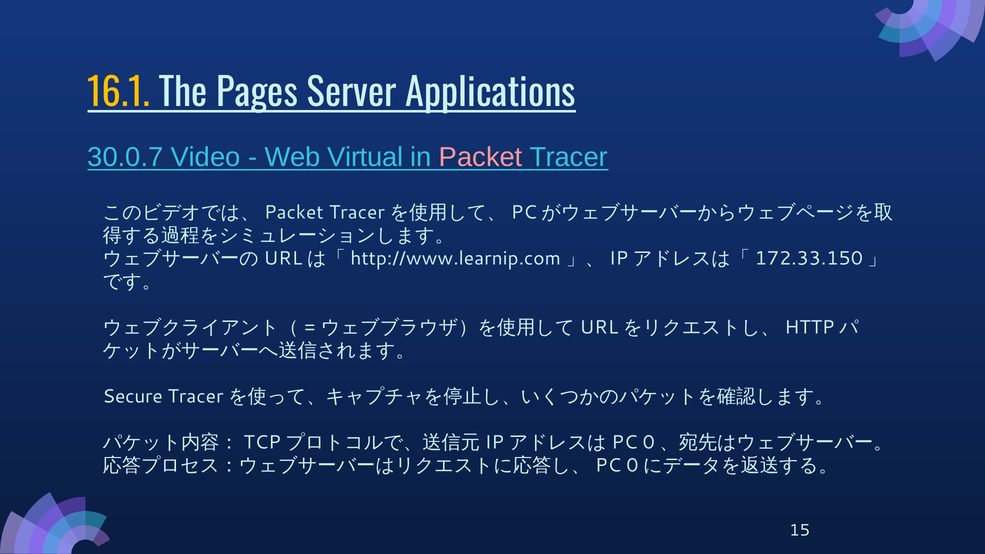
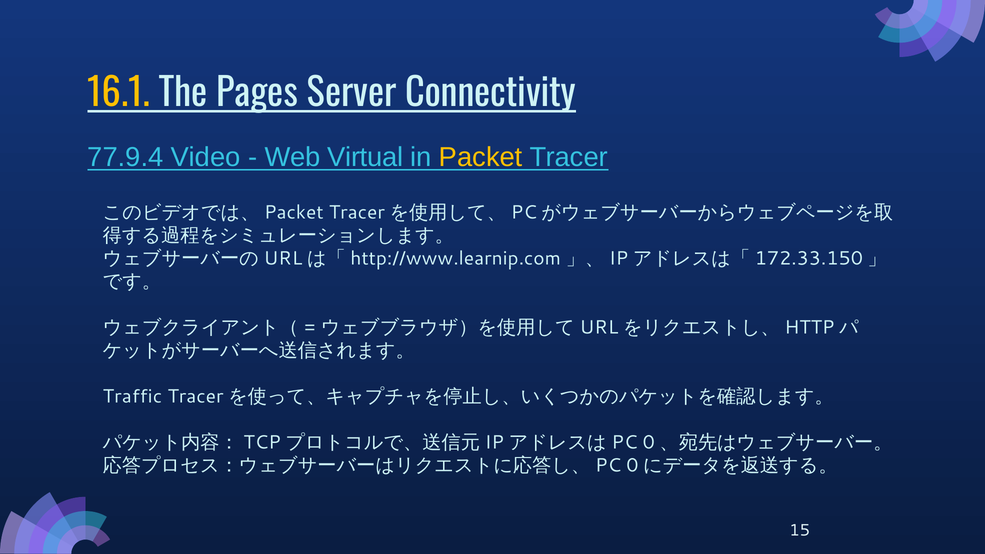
Applications: Applications -> Connectivity (491, 94)
30.0.7: 30.0.7 -> 77.9.4 (125, 157)
Packet colour: pink -> yellow (481, 157)
Secure: Secure -> Traffic (132, 396)
